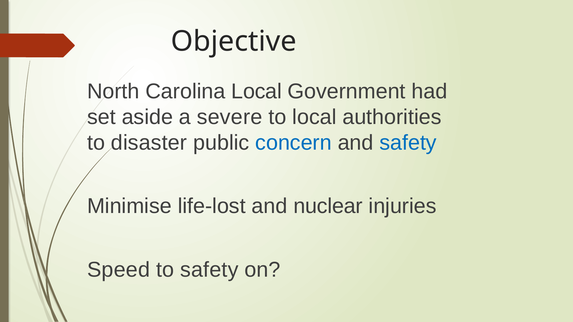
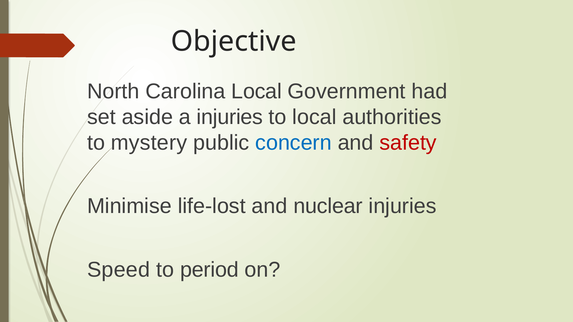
a severe: severe -> injuries (230, 117)
disaster: disaster -> mystery (149, 143)
safety colour: blue -> red (408, 143)
to safety: safety -> period (209, 270)
